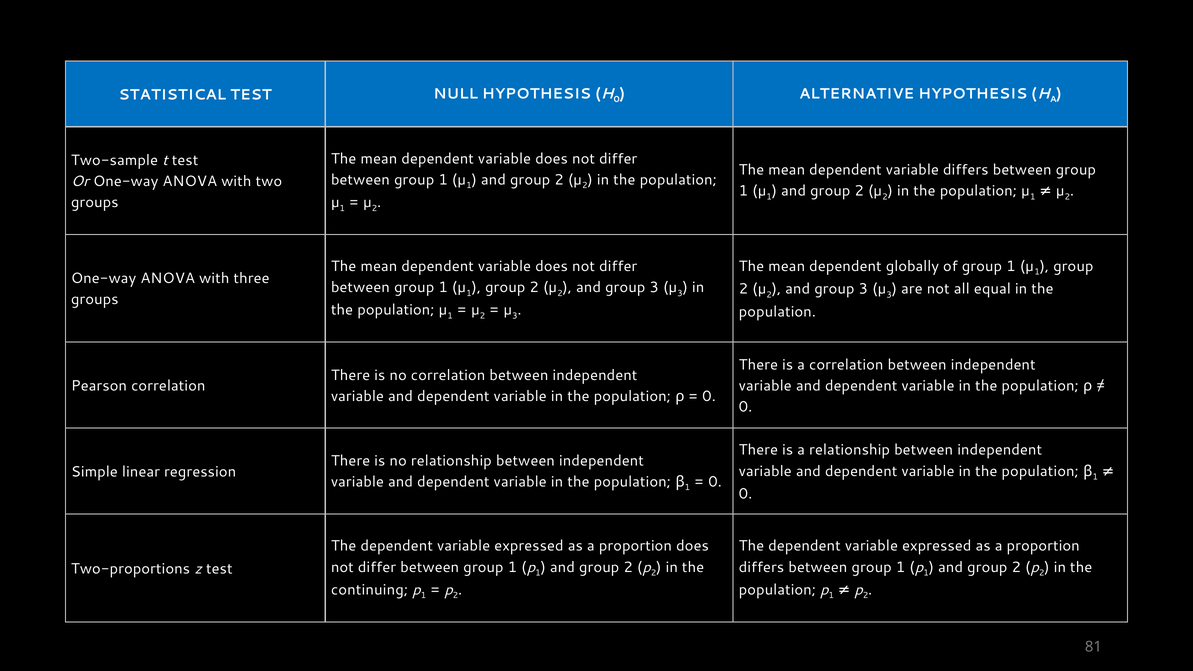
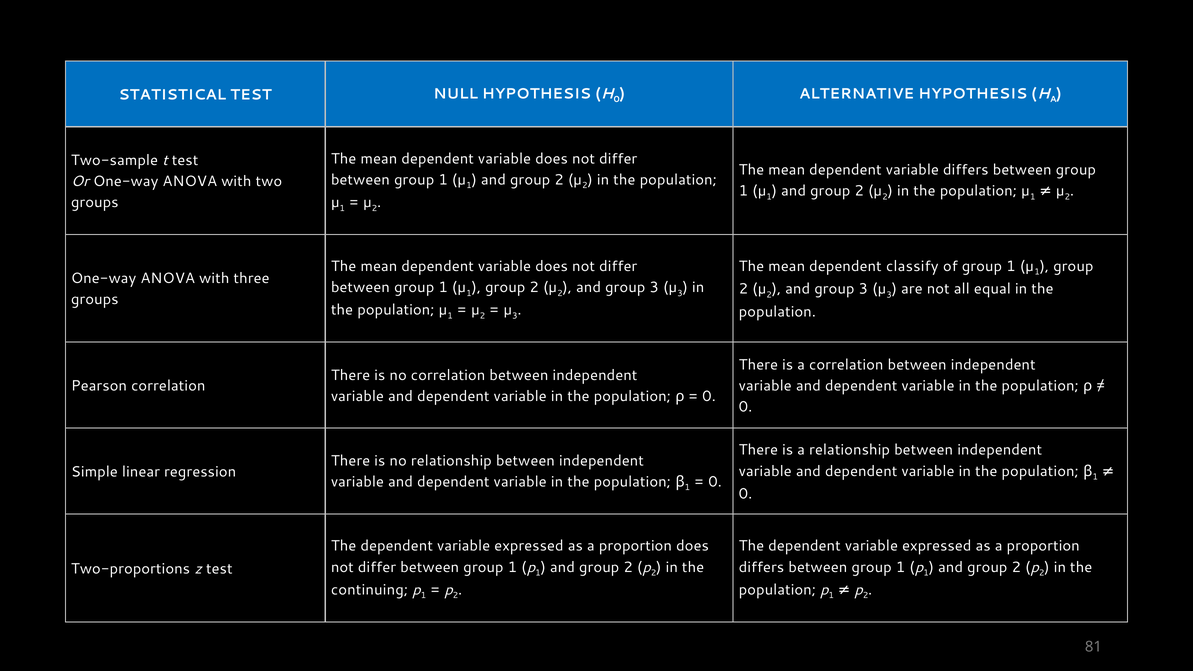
globally: globally -> classify (912, 266)
